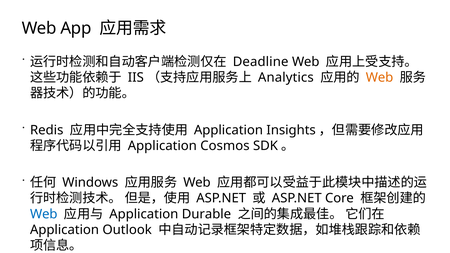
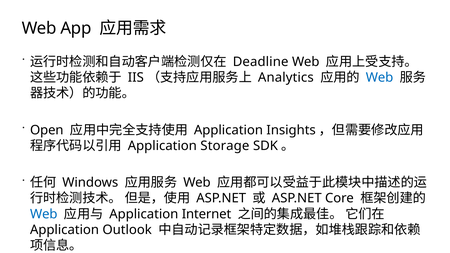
Web colour: orange -> blue (380, 78)
Redis: Redis -> Open (47, 130)
Cosmos: Cosmos -> Storage (225, 146)
Durable: Durable -> Internet (207, 214)
